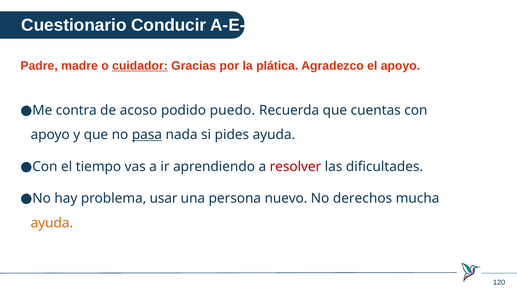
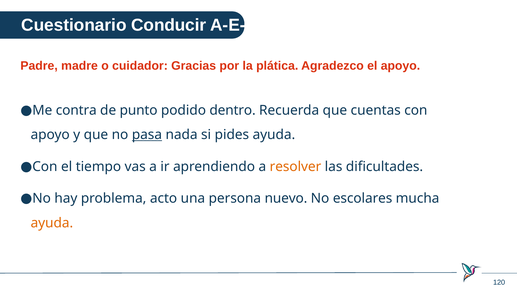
cuidador underline: present -> none (140, 66)
acoso: acoso -> punto (139, 110)
puedo: puedo -> dentro (233, 110)
resolver colour: red -> orange (295, 166)
usar: usar -> acto (164, 198)
derechos: derechos -> escolares (363, 198)
